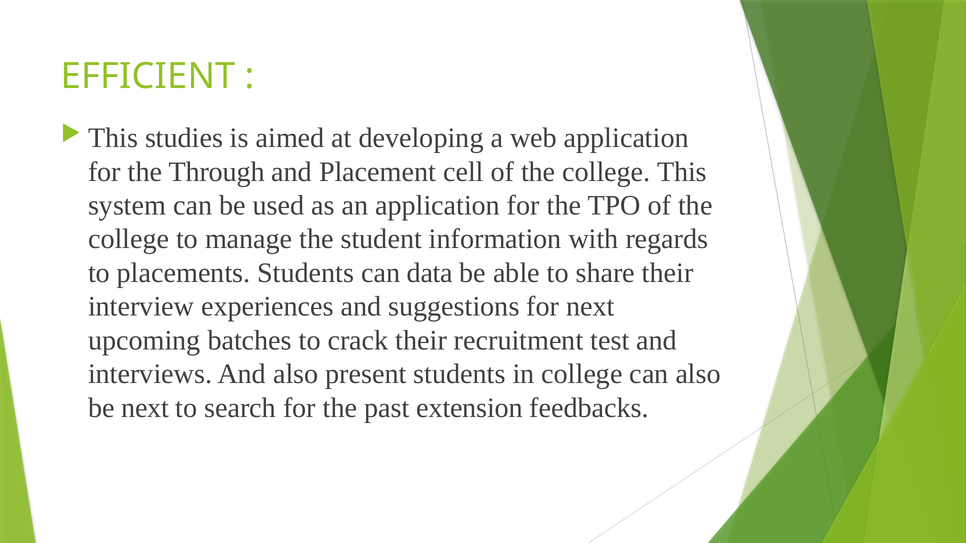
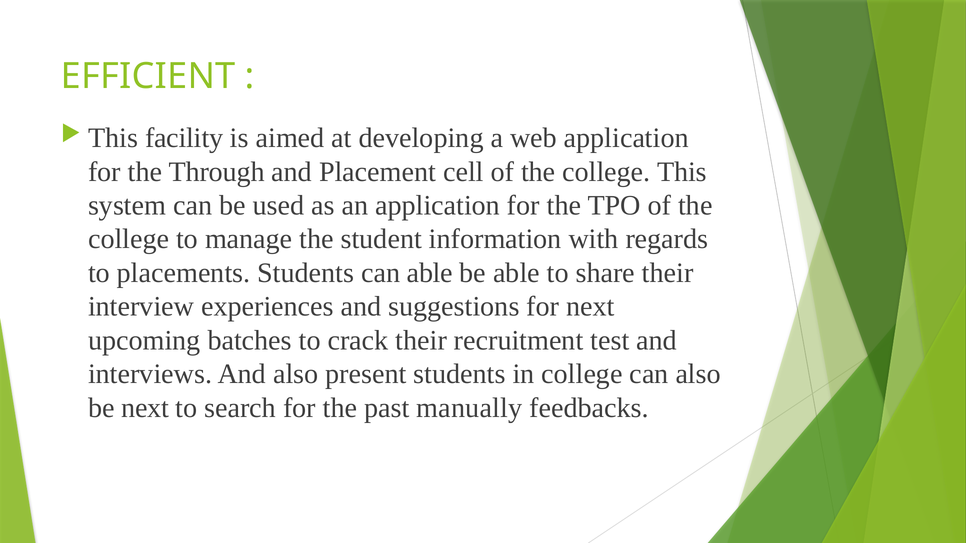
studies: studies -> facility (184, 138)
can data: data -> able (430, 273)
extension: extension -> manually (469, 408)
